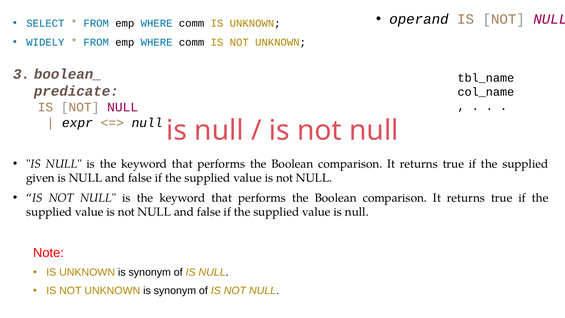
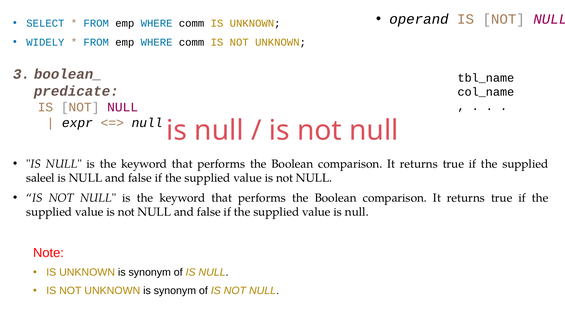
given: given -> saleel (41, 178)
